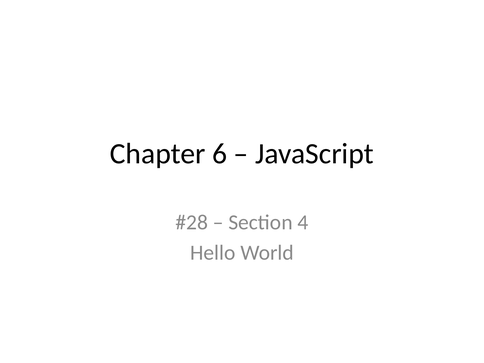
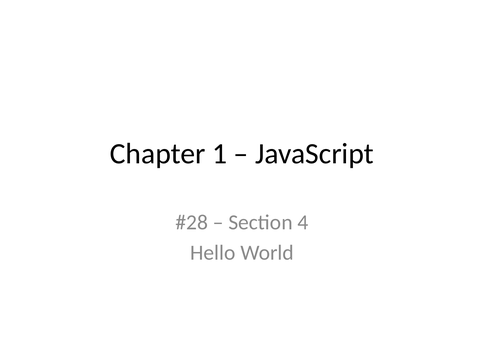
6: 6 -> 1 (220, 154)
